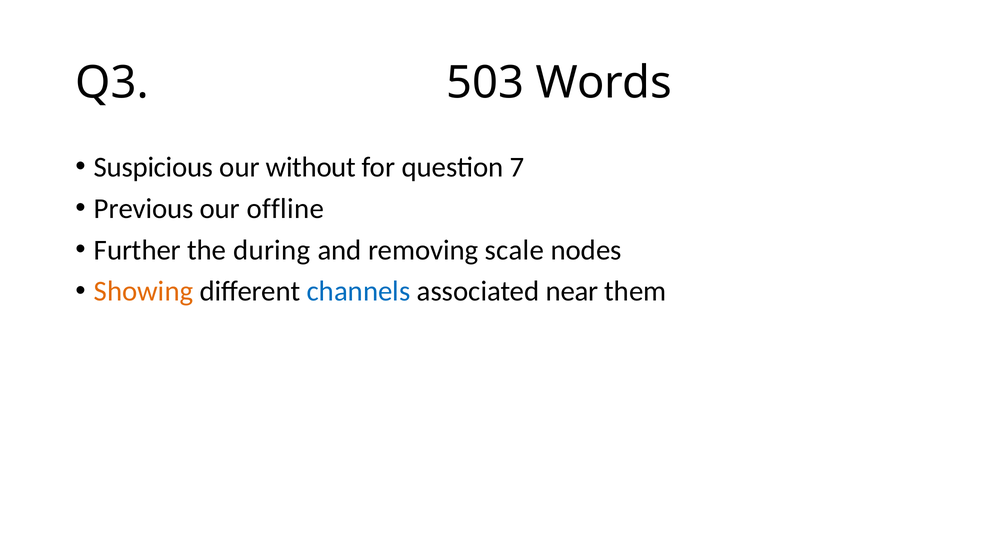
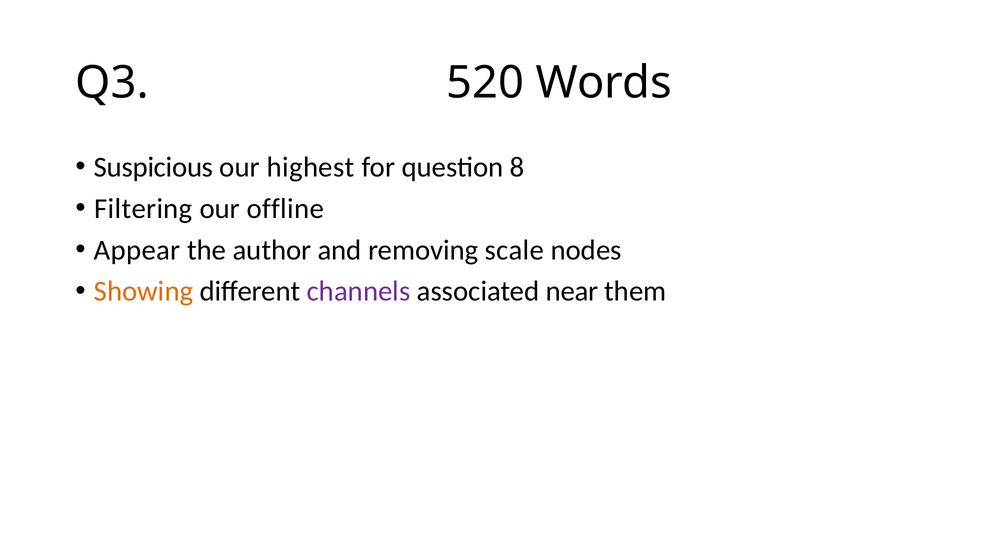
503: 503 -> 520 (485, 83)
without: without -> highest (311, 167)
7: 7 -> 8 (517, 167)
Previous: Previous -> Filtering (143, 209)
Further: Further -> Appear (137, 250)
during: during -> author (272, 250)
channels colour: blue -> purple (359, 292)
